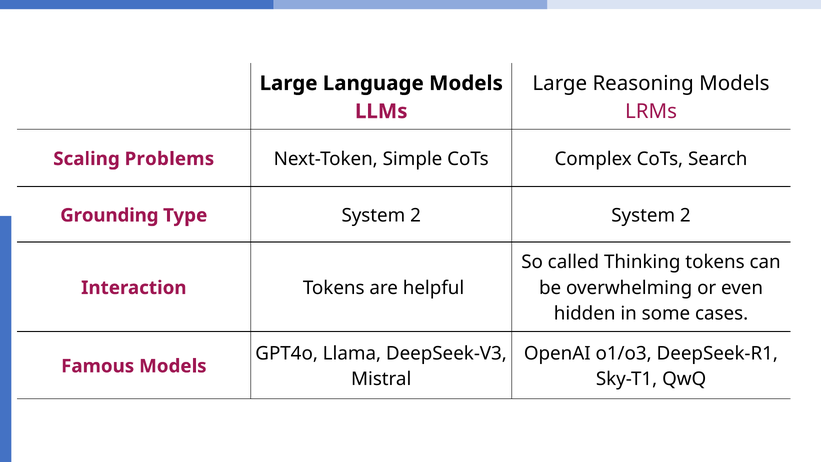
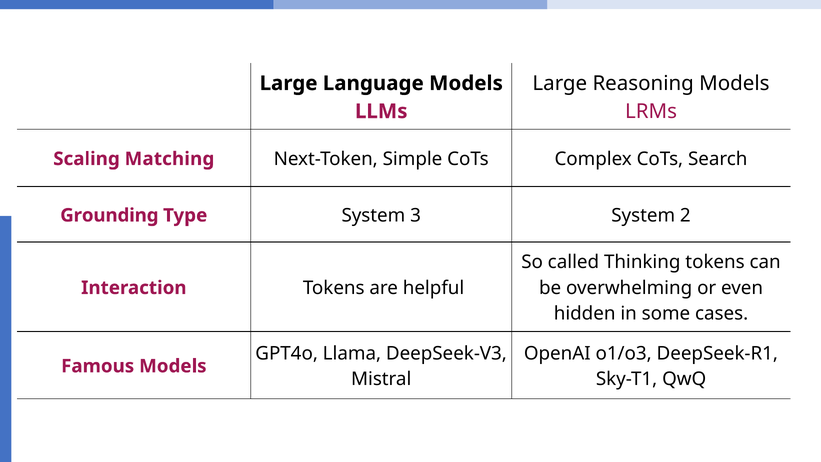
Problems: Problems -> Matching (169, 159)
Type System 2: 2 -> 3 (416, 215)
